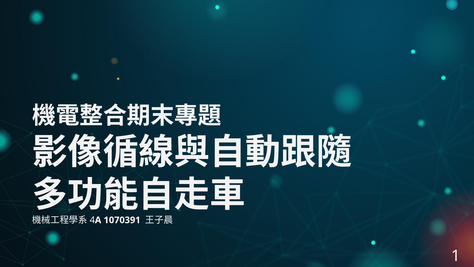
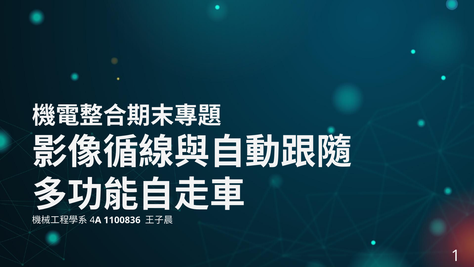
1070391: 1070391 -> 1100836 (122, 220)
